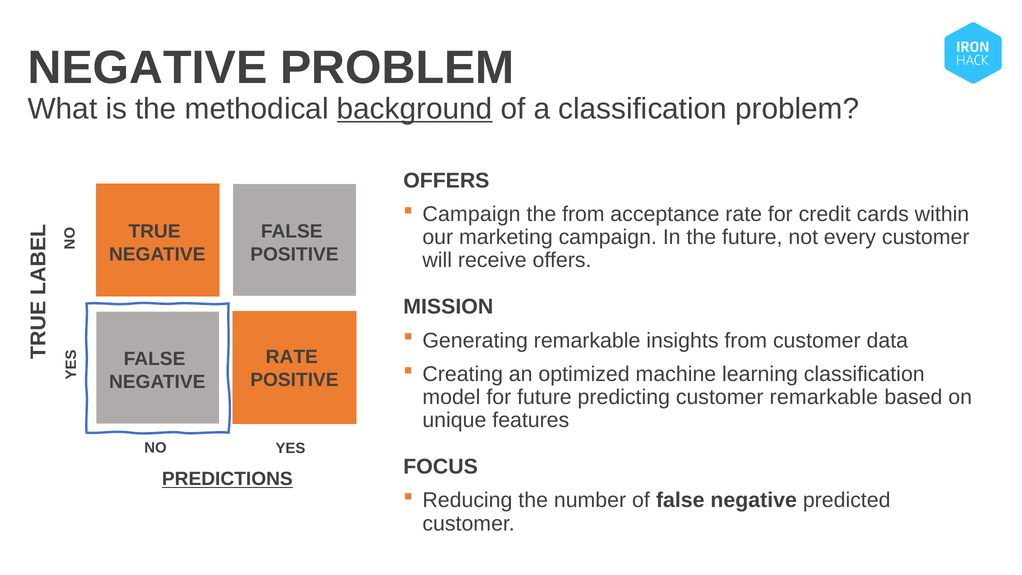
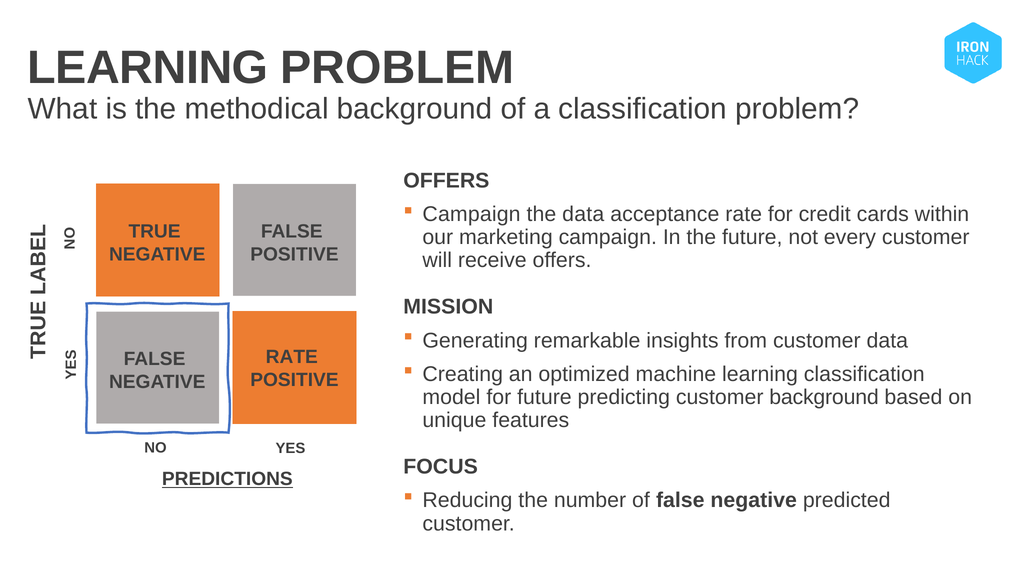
NEGATIVE: NEGATIVE -> LEARNING (148, 68)
background underline: present -> none (415, 109)
the from: from -> data (583, 214)
customer remarkable: remarkable -> background (824, 397)
